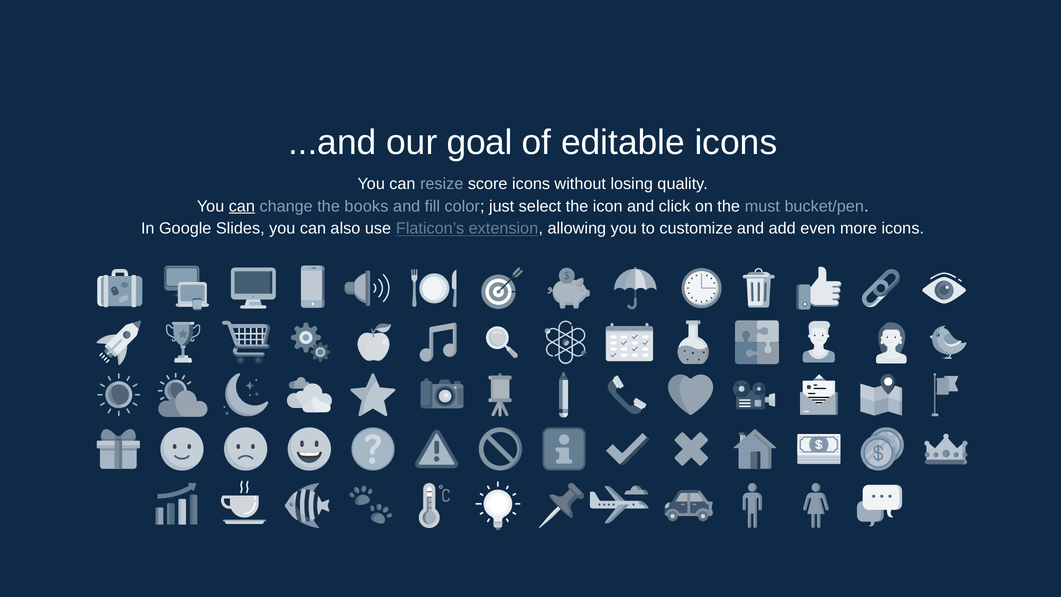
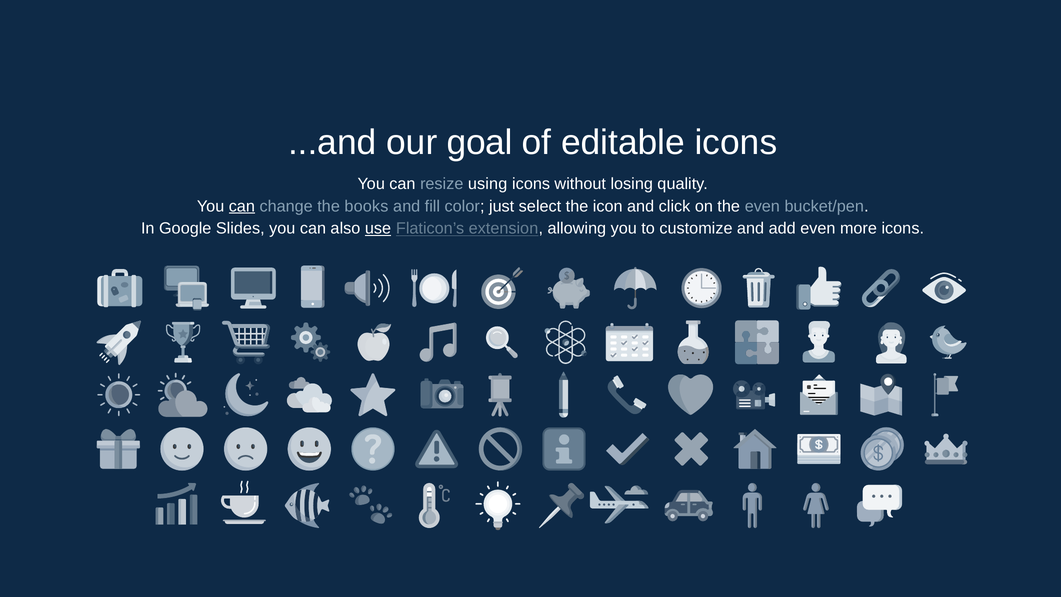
score: score -> using (488, 184)
the must: must -> even (762, 206)
use underline: none -> present (378, 229)
